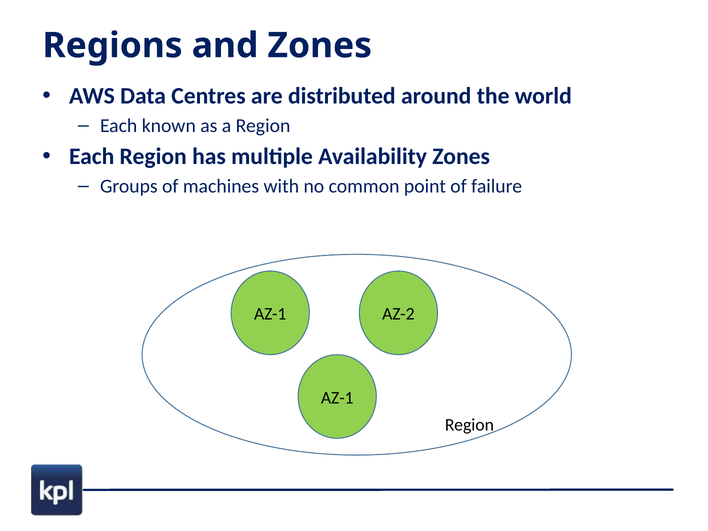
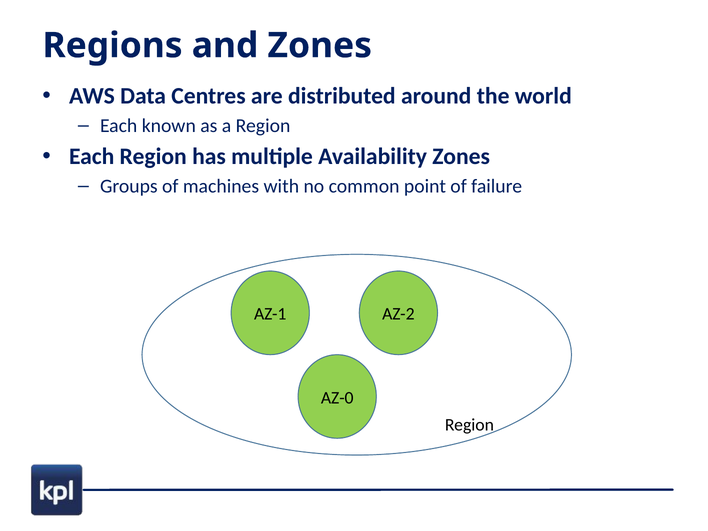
AZ-1: AZ-1 -> AZ-0 (337, 398)
